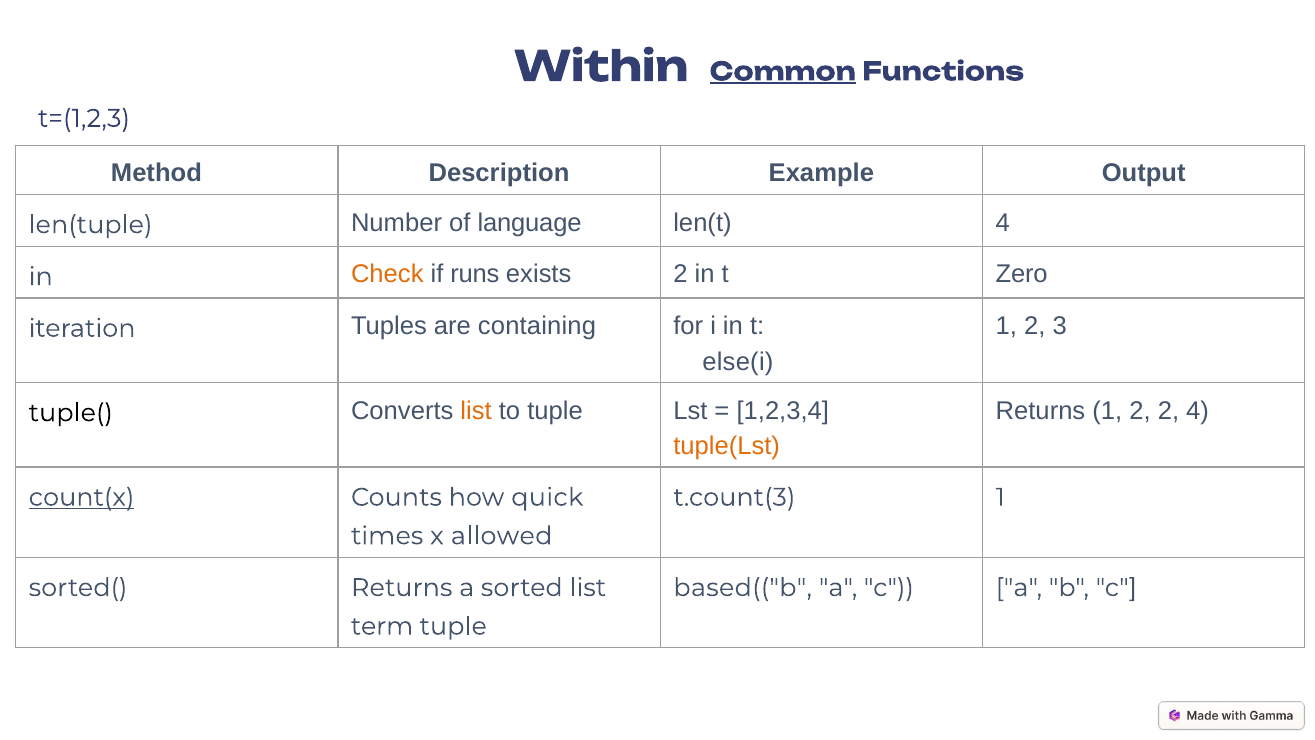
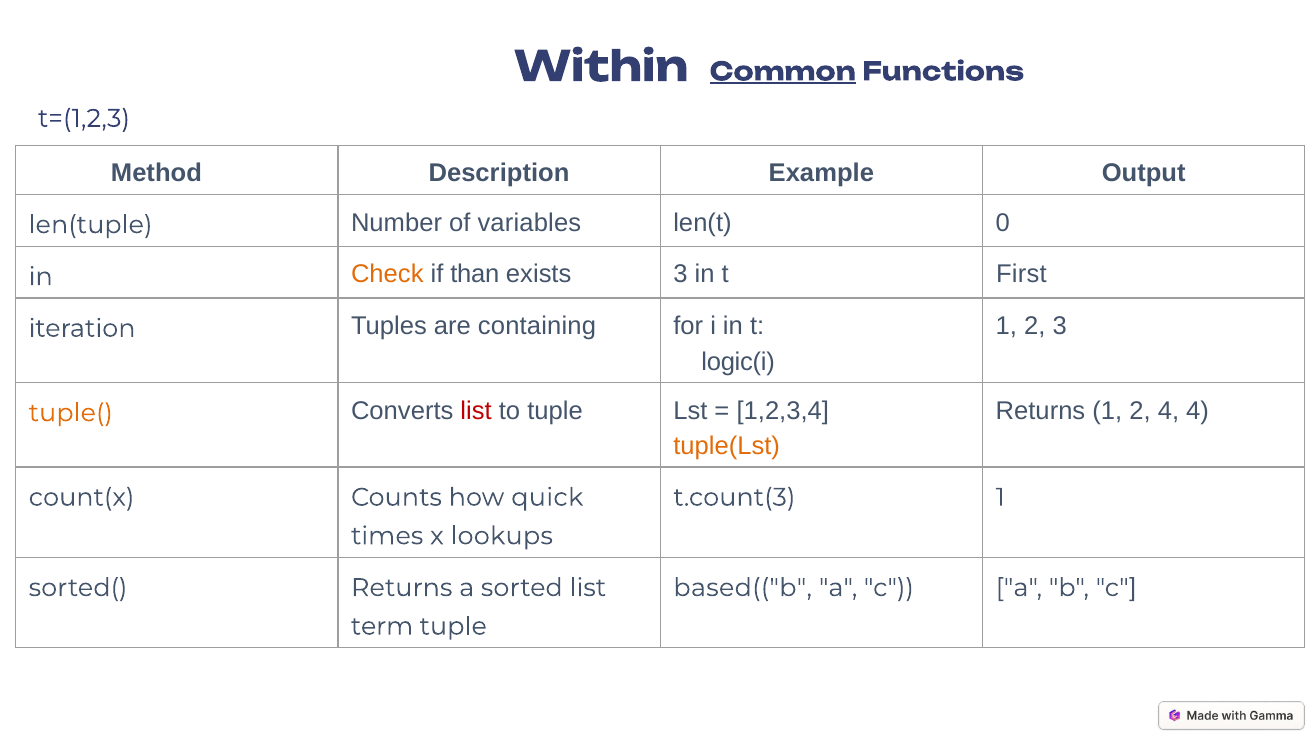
language: language -> variables (529, 223)
len(t 4: 4 -> 0 (1003, 223)
runs: runs -> than (475, 274)
exists 2: 2 -> 3 (680, 274)
Zero: Zero -> First (1021, 274)
else(i: else(i -> logic(i (738, 362)
2 2: 2 -> 4 (1168, 411)
tuple( colour: black -> orange (71, 413)
list colour: orange -> red (476, 411)
count(x underline: present -> none (82, 497)
allowed: allowed -> lookups (502, 536)
